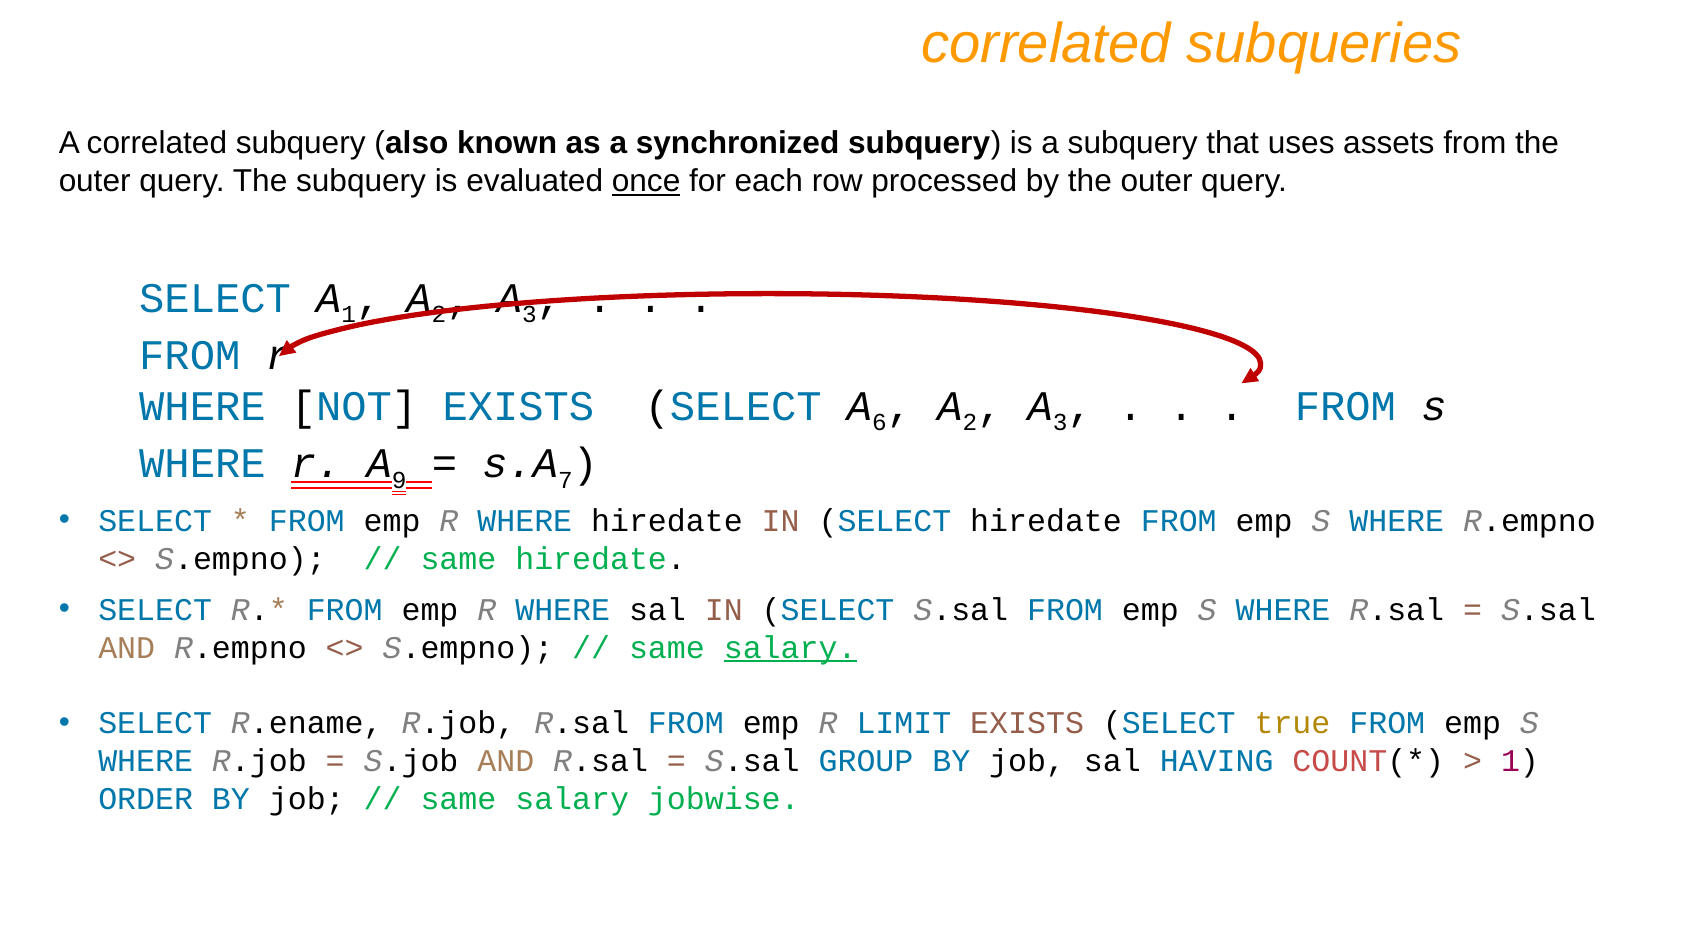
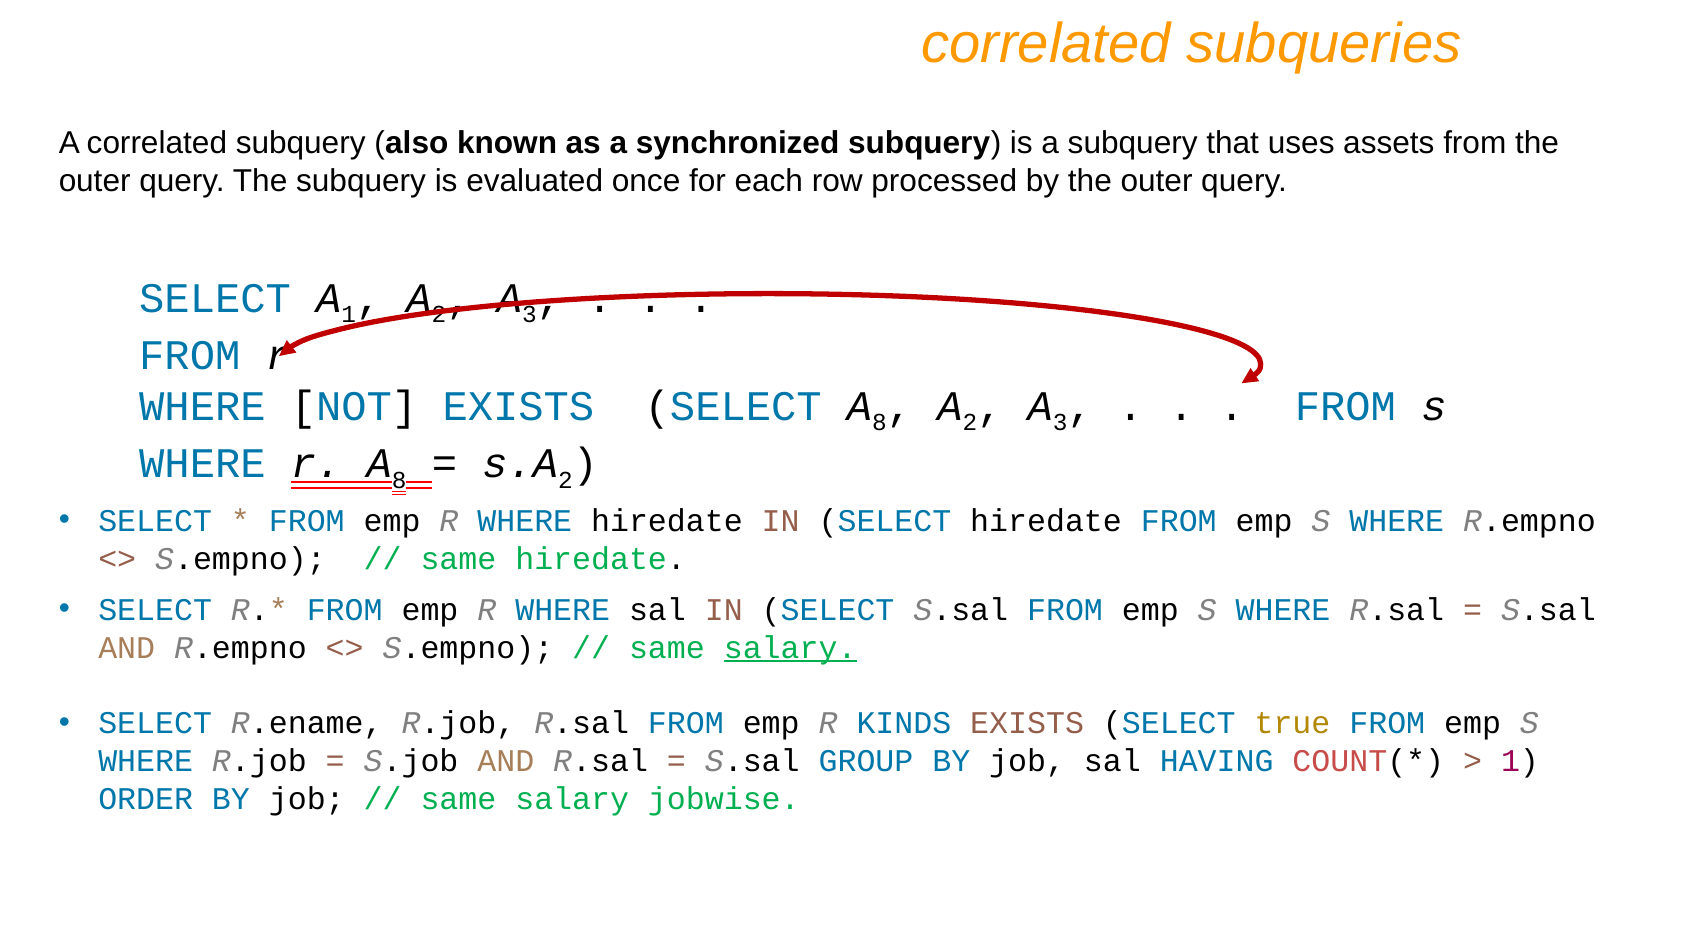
once underline: present -> none (646, 181)
SELECT A 6: 6 -> 8 (880, 423)
r A 9: 9 -> 8 (399, 480)
7: 7 -> 2 (565, 480)
LIMIT: LIMIT -> KINDS (904, 723)
